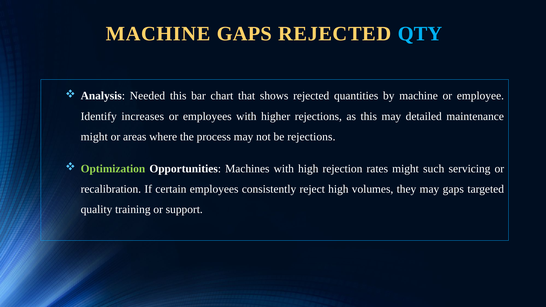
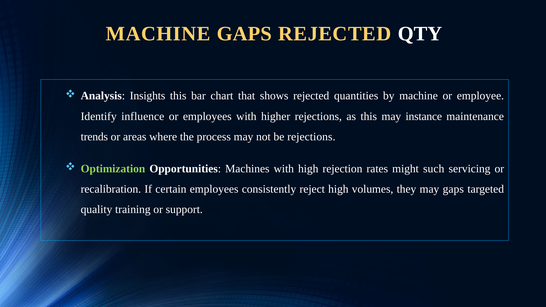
QTY colour: light blue -> white (420, 34)
Needed: Needed -> Insights (148, 96)
increases: increases -> influence (143, 116)
detailed: detailed -> instance (424, 116)
might: might -> trends (94, 137)
